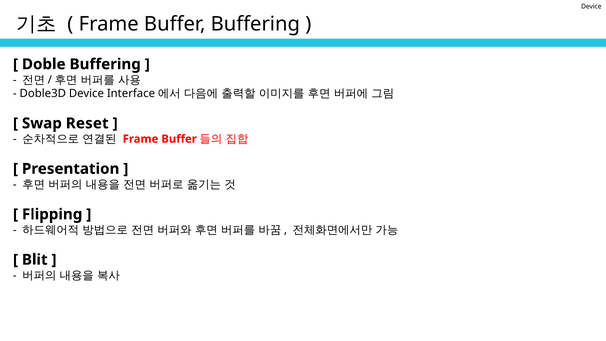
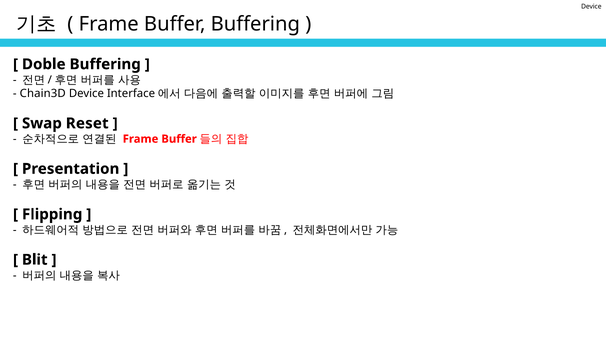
Doble3D: Doble3D -> Chain3D (43, 93)
